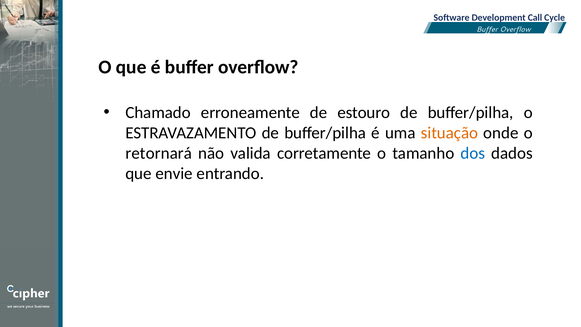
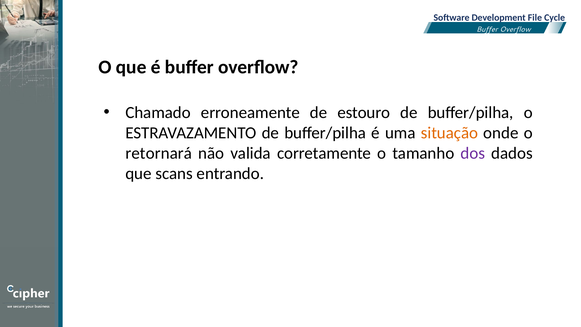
Call: Call -> File (535, 17)
dos colour: blue -> purple (473, 153)
envie: envie -> scans (174, 173)
